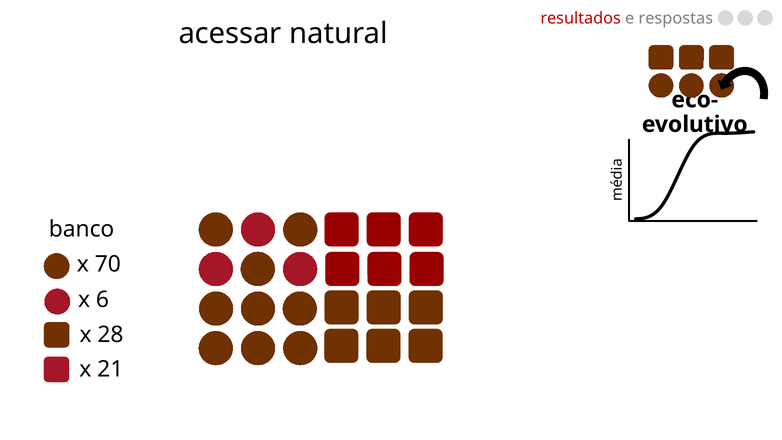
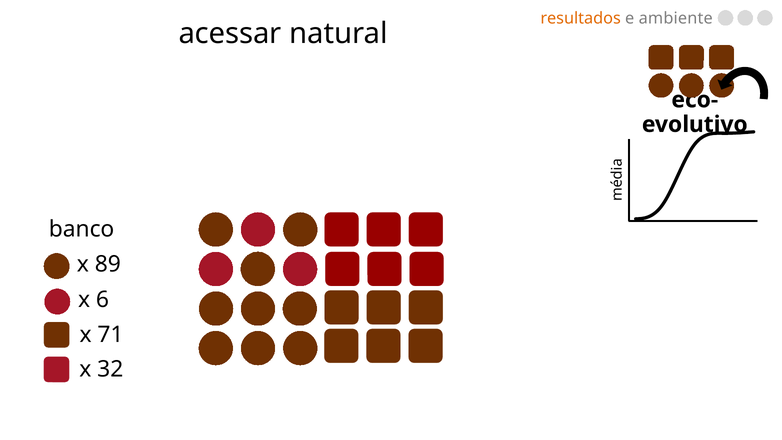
resultados colour: red -> orange (581, 18)
respostas: respostas -> ambiente (676, 18)
70: 70 -> 89 (108, 264)
28: 28 -> 71 (110, 335)
21: 21 -> 32 (110, 369)
